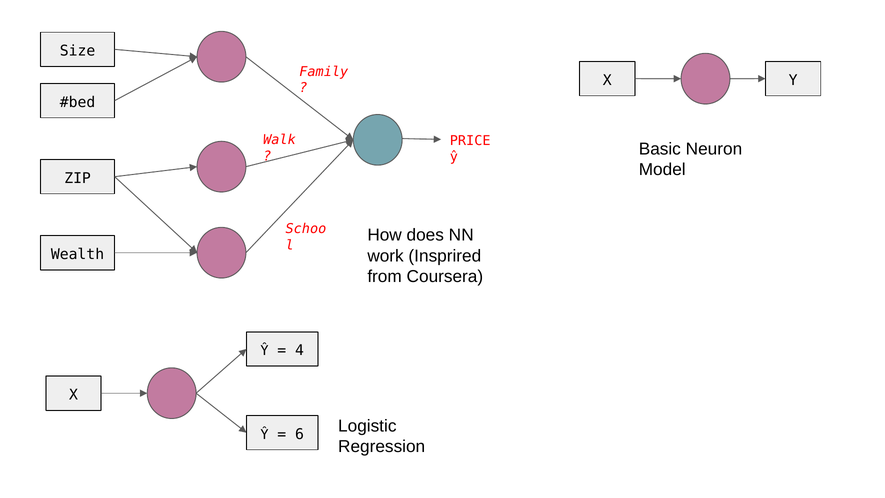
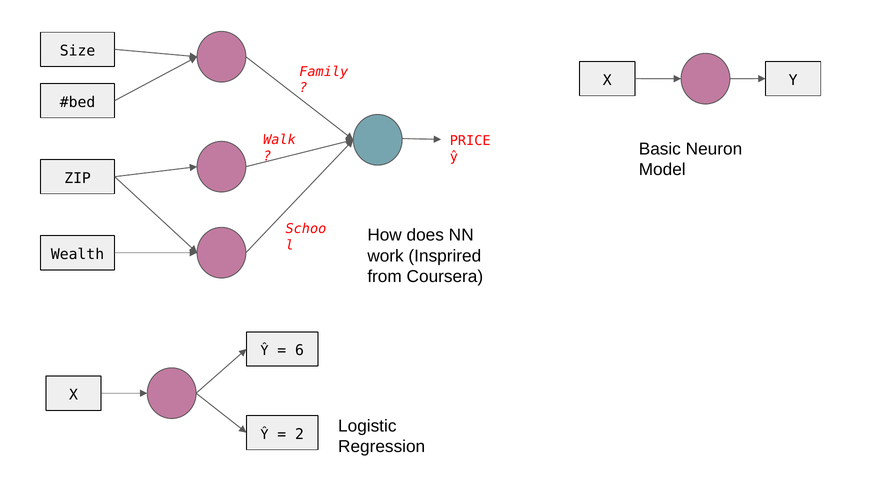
4: 4 -> 6 (299, 350)
6: 6 -> 2 (299, 434)
